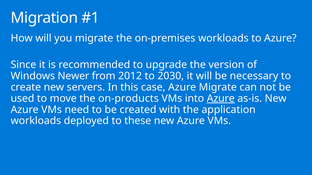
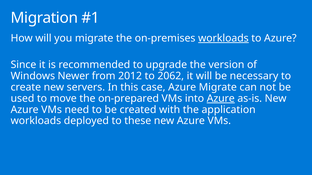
workloads underline: none -> present (223, 38)
2030: 2030 -> 2062 (171, 76)
on-products: on-products -> on-prepared (129, 99)
